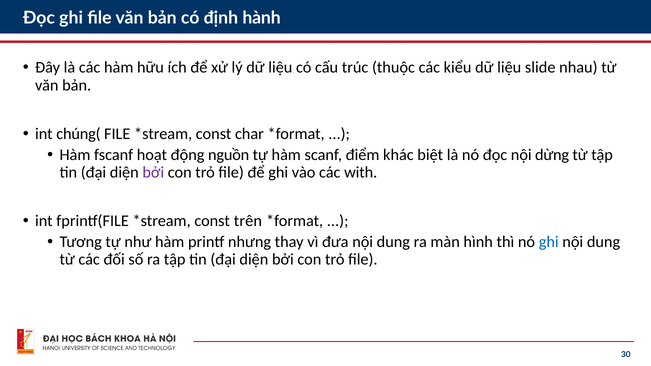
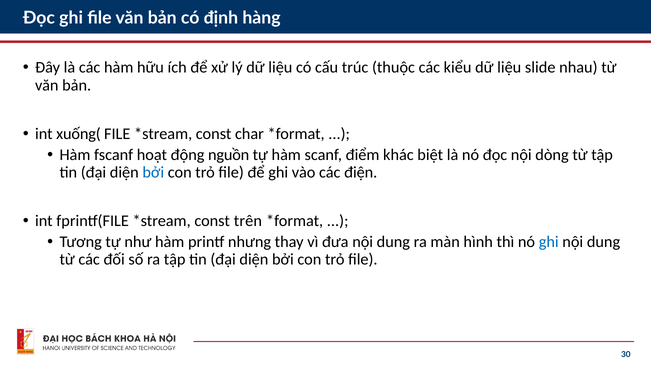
hành: hành -> hàng (261, 18)
chúng(: chúng( -> xuống( (78, 134)
dừng: dừng -> dòng (552, 155)
bởi colour: purple -> blue (153, 172)
with: with -> điện (361, 172)
